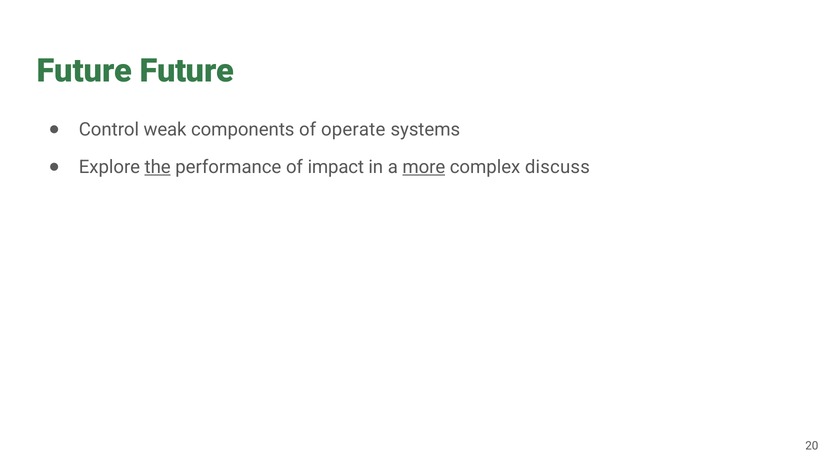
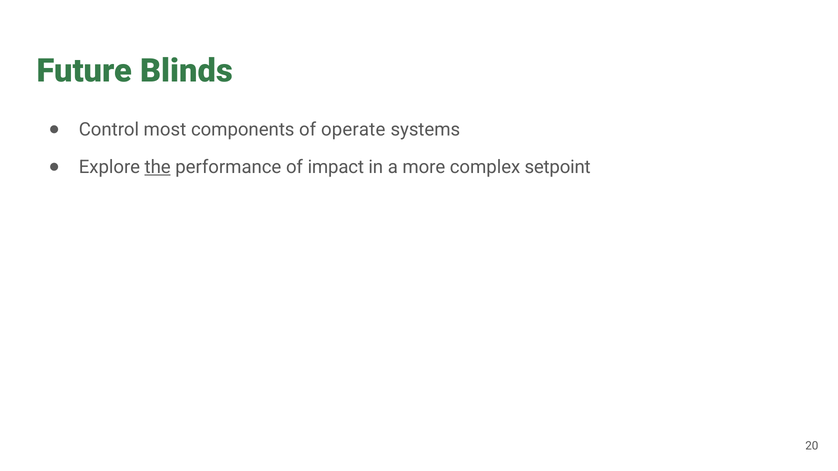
Future Future: Future -> Blinds (186, 71)
weak: weak -> most (165, 130)
more underline: present -> none (424, 167)
discuss: discuss -> setpoint (558, 167)
